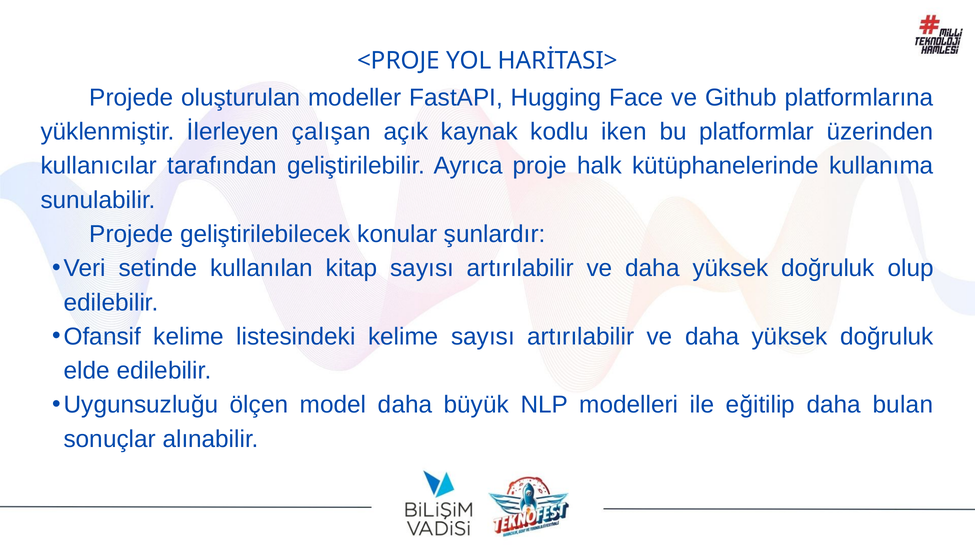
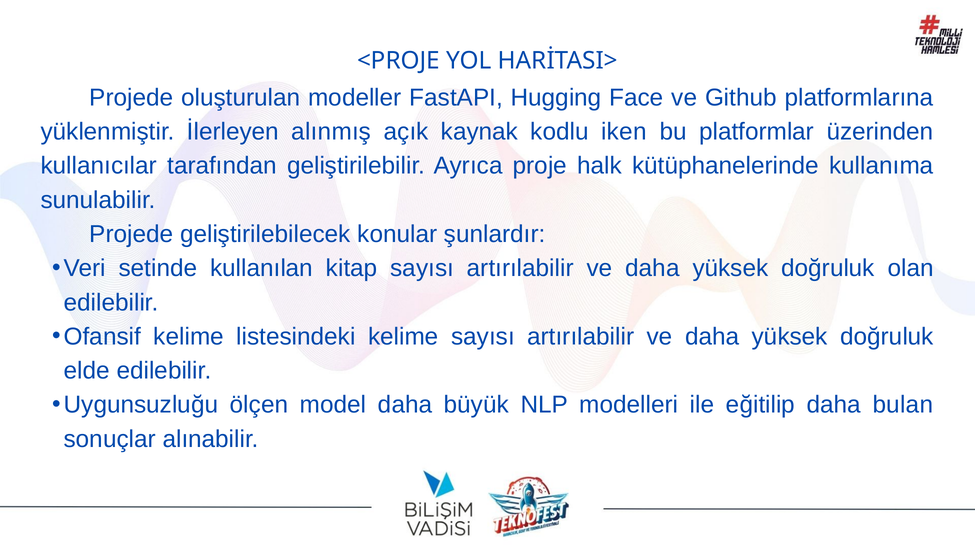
çalışan: çalışan -> alınmış (331, 132)
olup: olup -> olan (911, 268)
